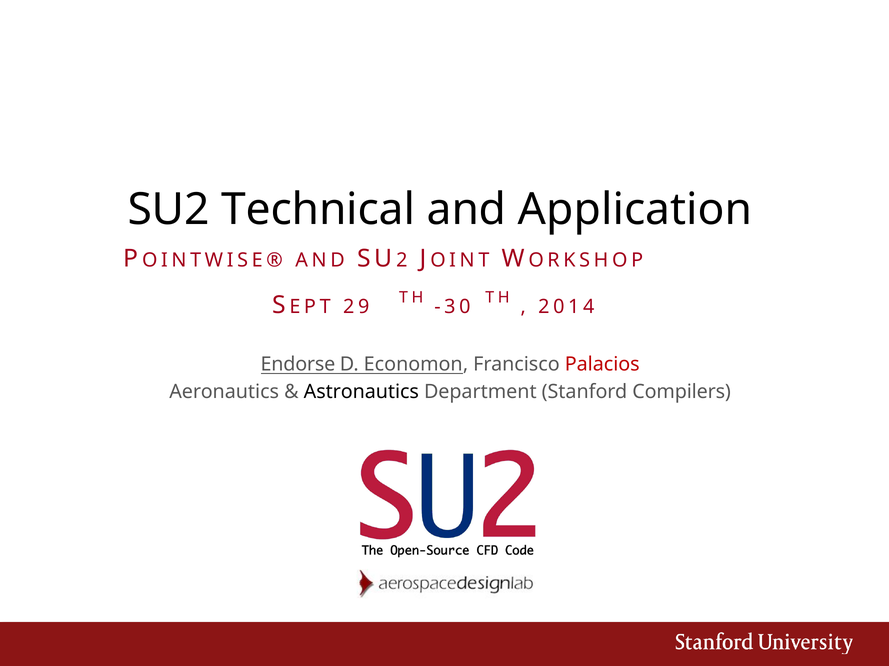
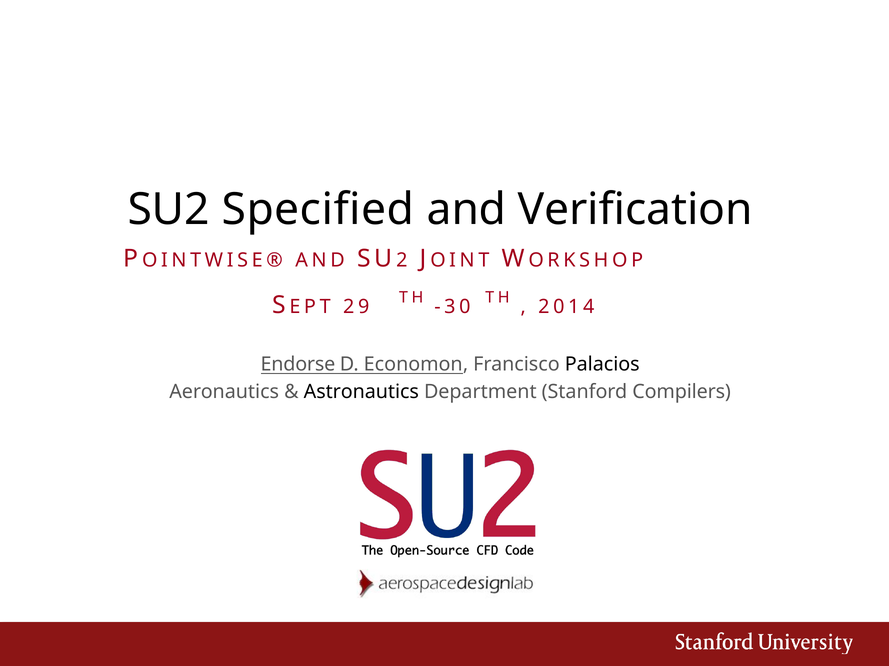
Technical: Technical -> Specified (318, 210)
Application: Application -> Verification (635, 210)
Palacios colour: red -> black (602, 365)
